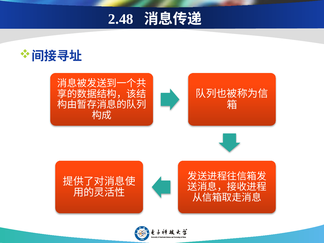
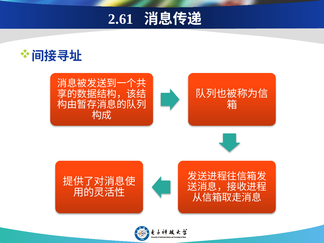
2.48: 2.48 -> 2.61 (121, 19)
